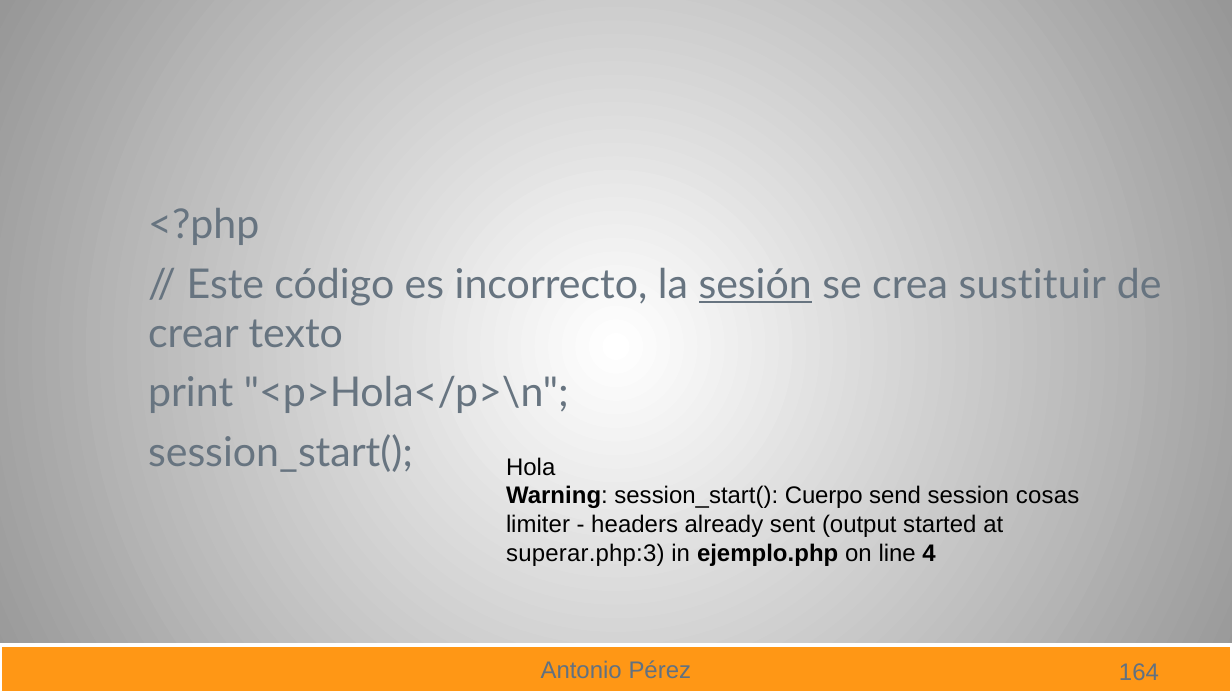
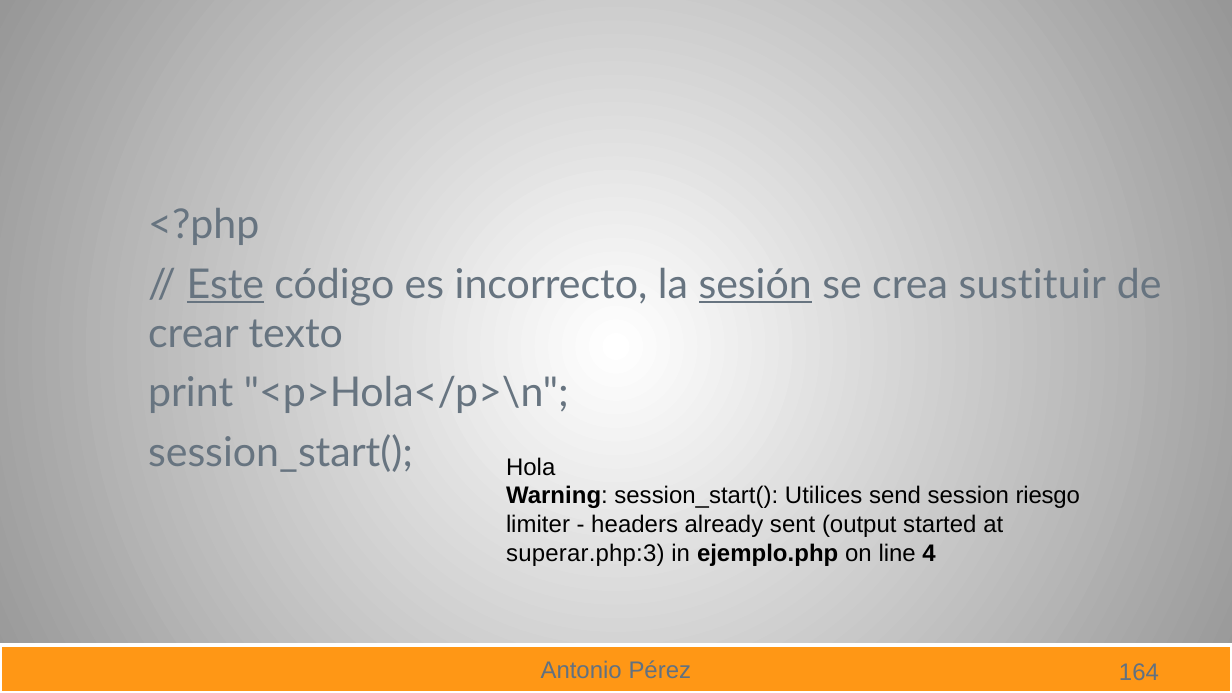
Este underline: none -> present (225, 284)
Cuerpo: Cuerpo -> Utilices (824, 496)
cosas: cosas -> riesgo (1048, 496)
